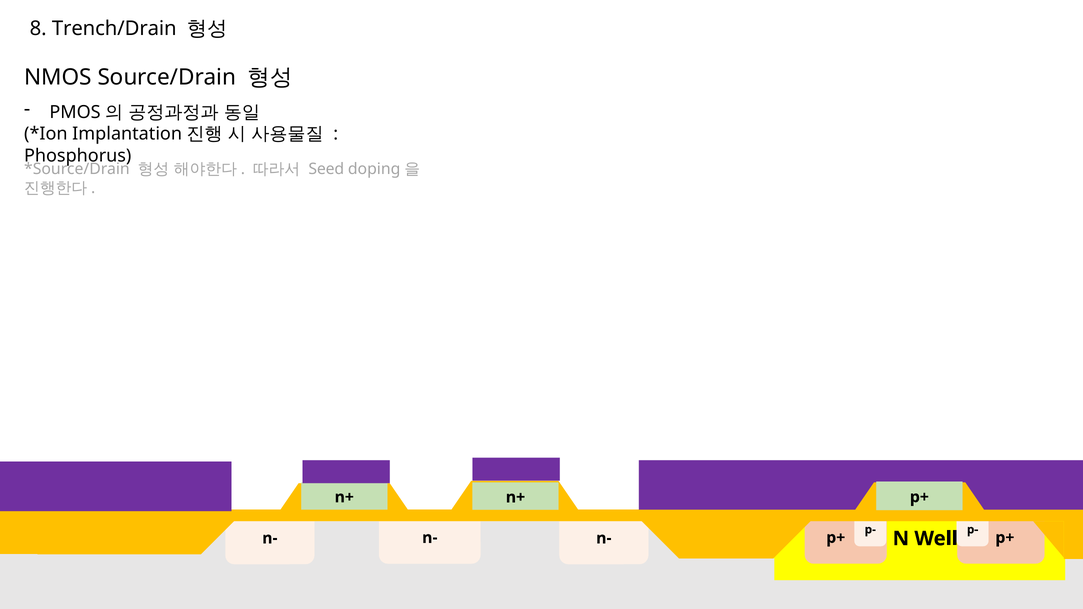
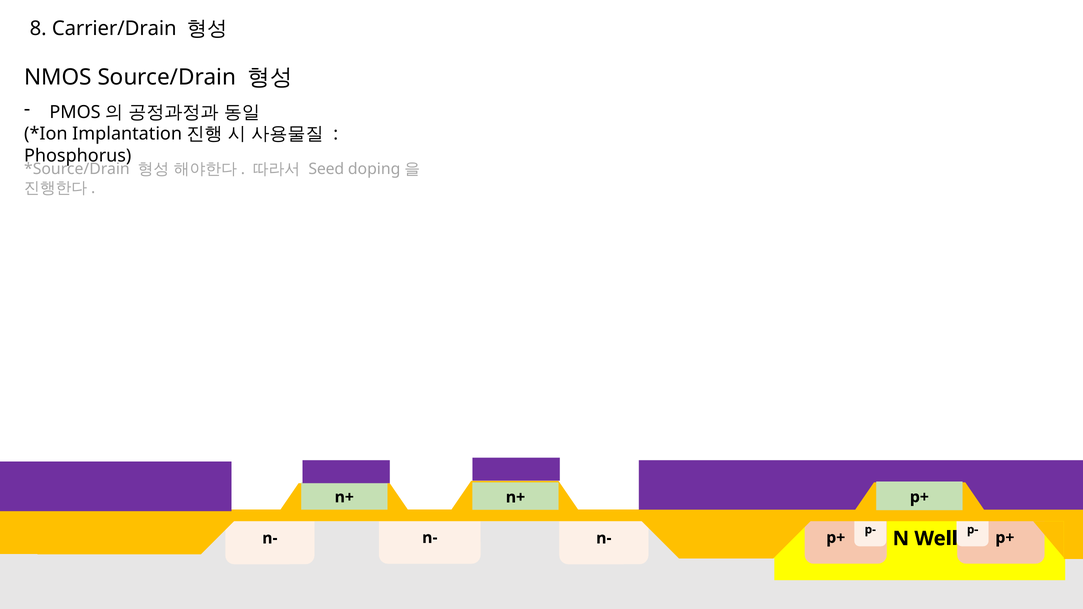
Trench/Drain: Trench/Drain -> Carrier/Drain (114, 29)
